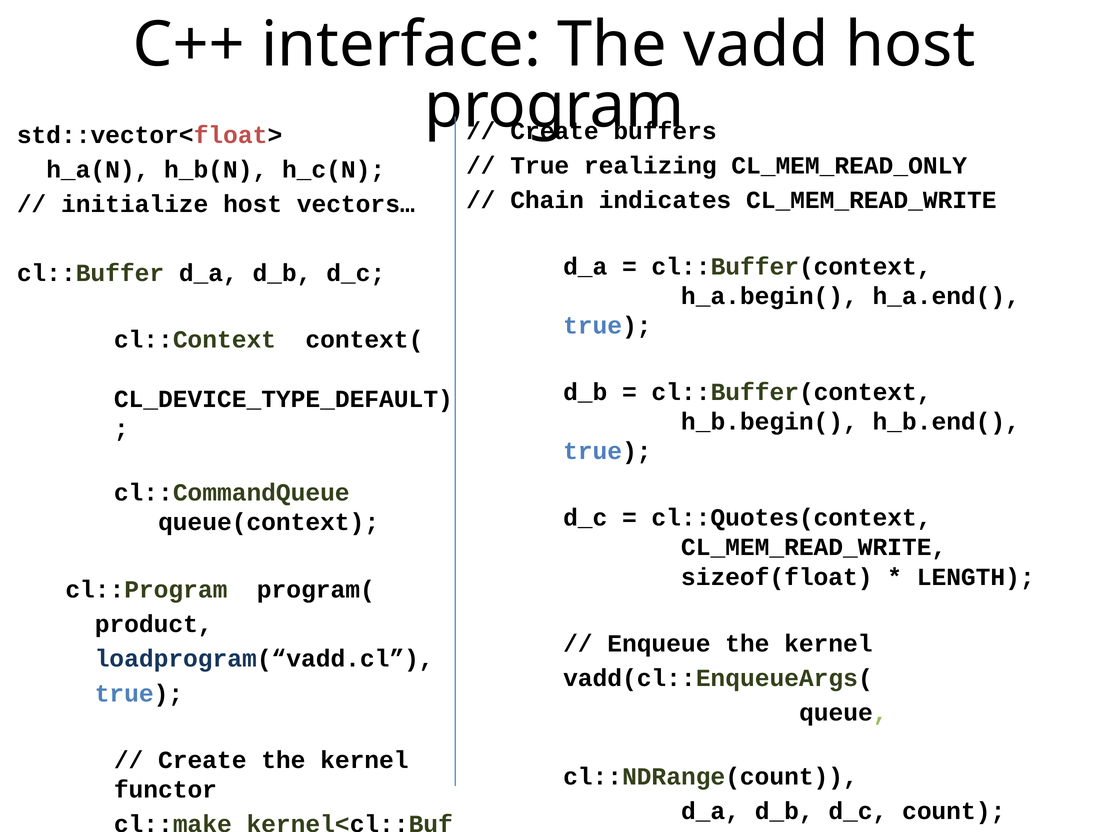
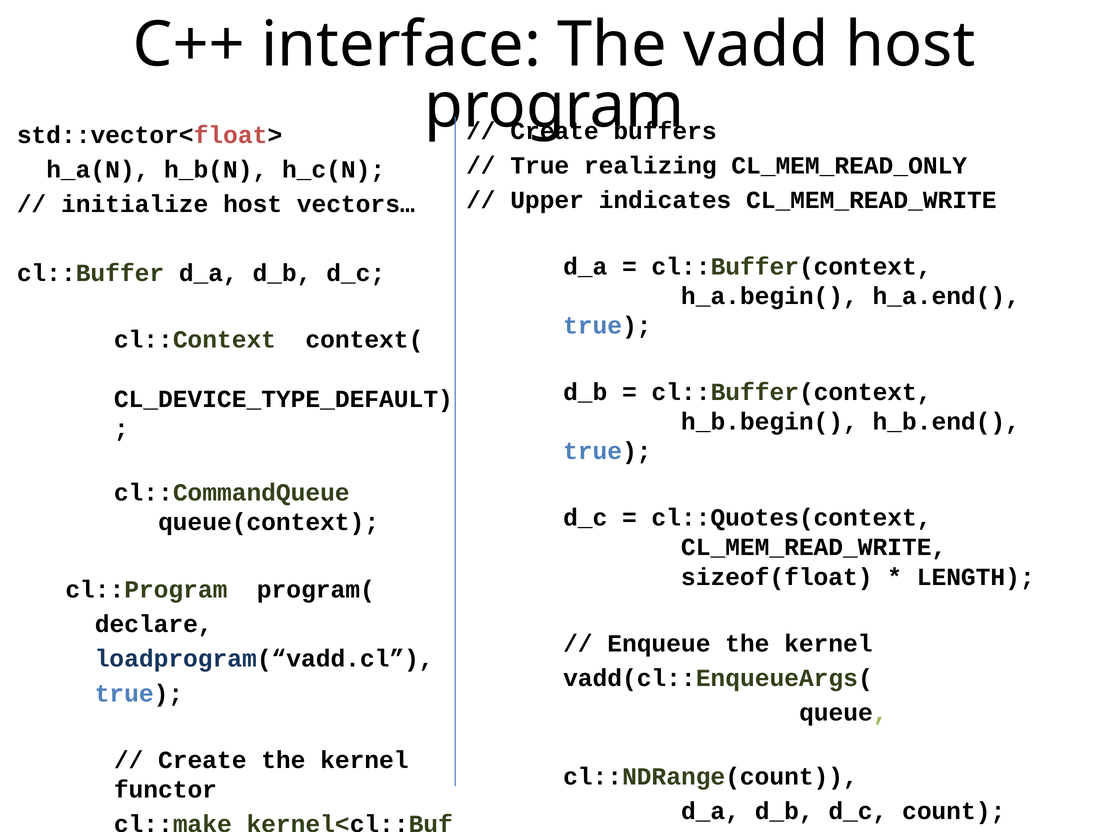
Chain: Chain -> Upper (547, 200)
product: product -> declare (154, 624)
